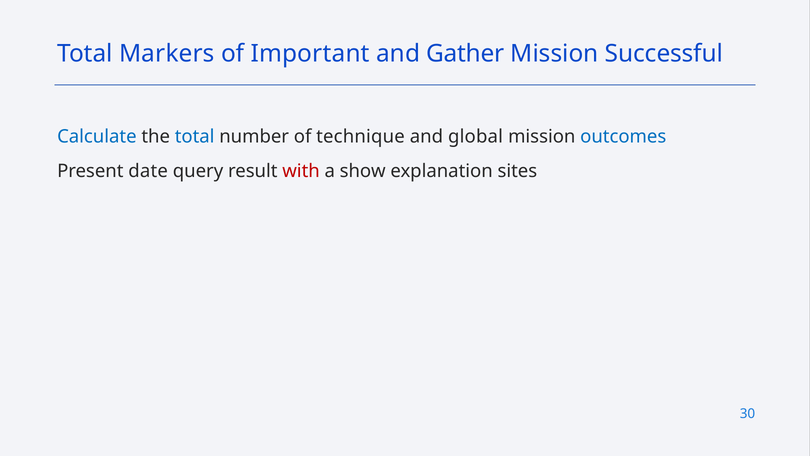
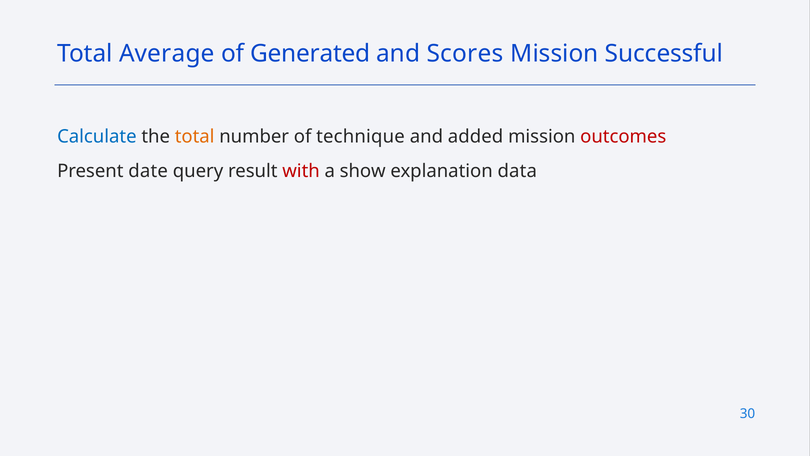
Markers: Markers -> Average (167, 54)
Important: Important -> Generated (310, 54)
Gather: Gather -> Scores (465, 54)
total colour: blue -> orange (195, 137)
global: global -> added (476, 137)
outcomes colour: blue -> red (623, 137)
sites: sites -> data (517, 171)
